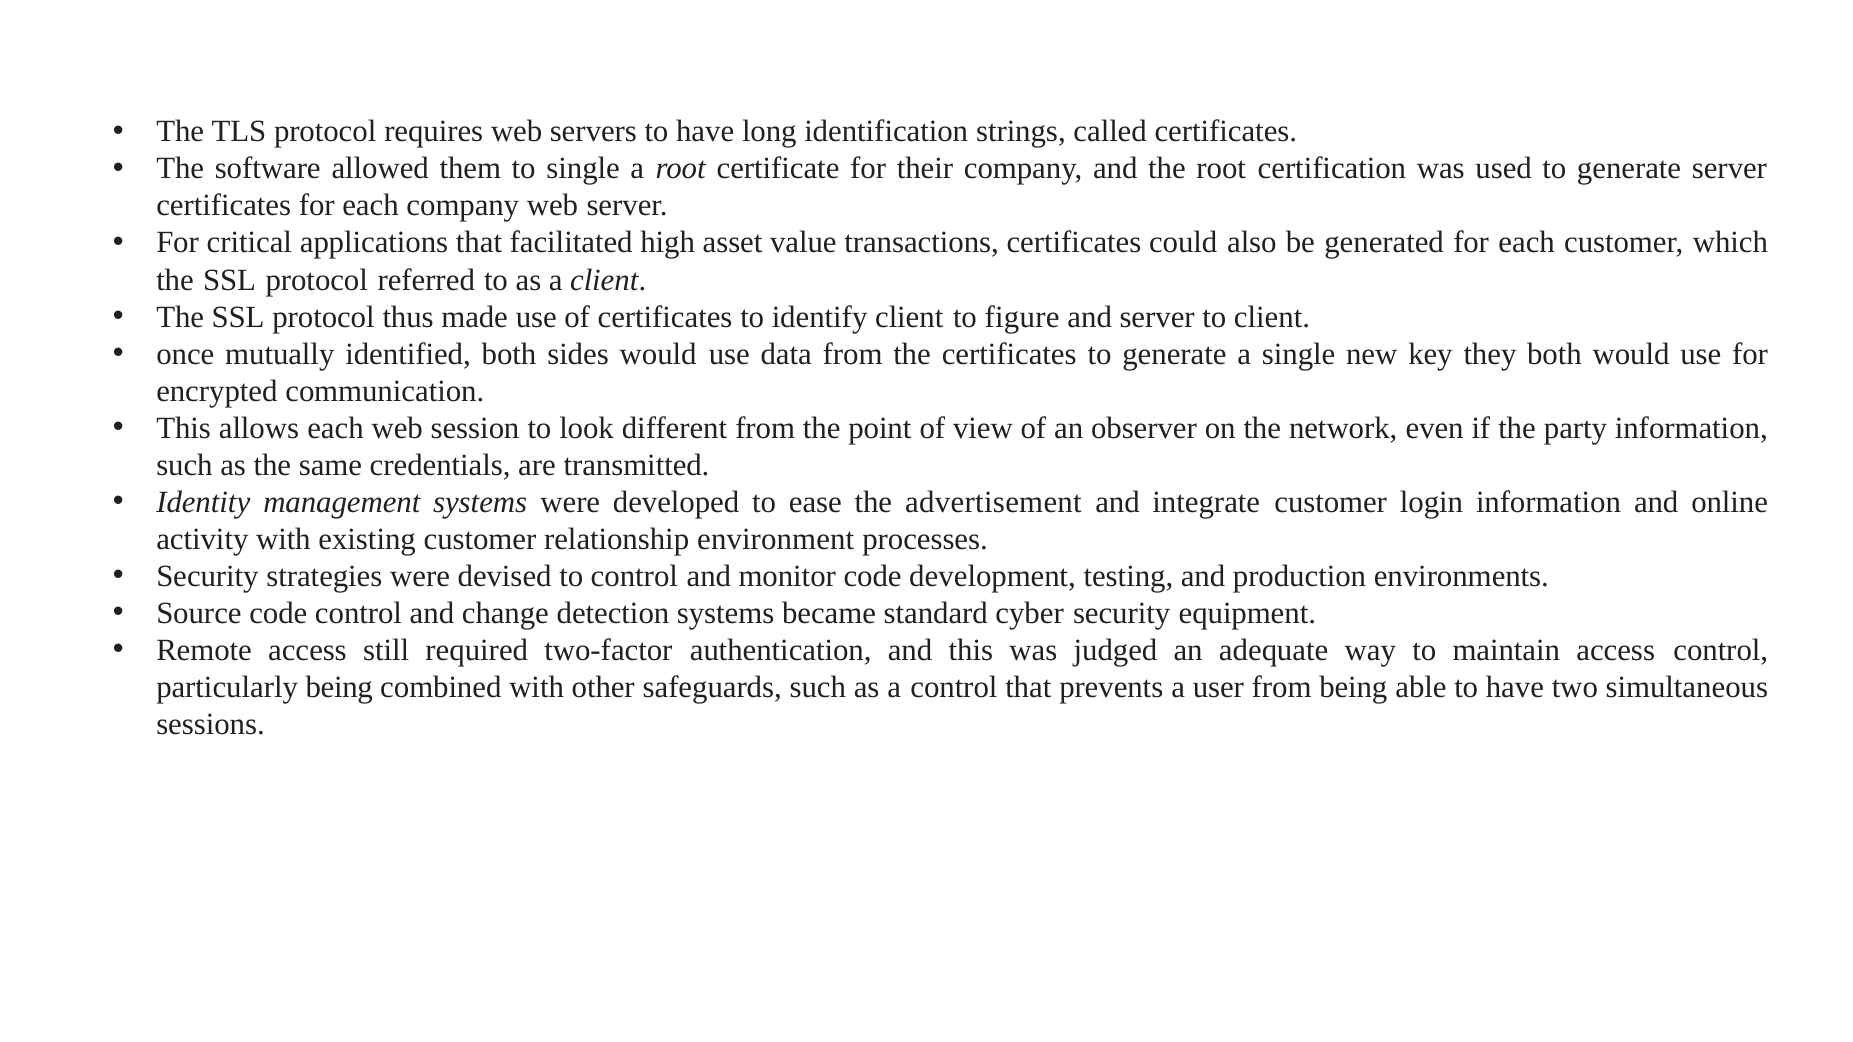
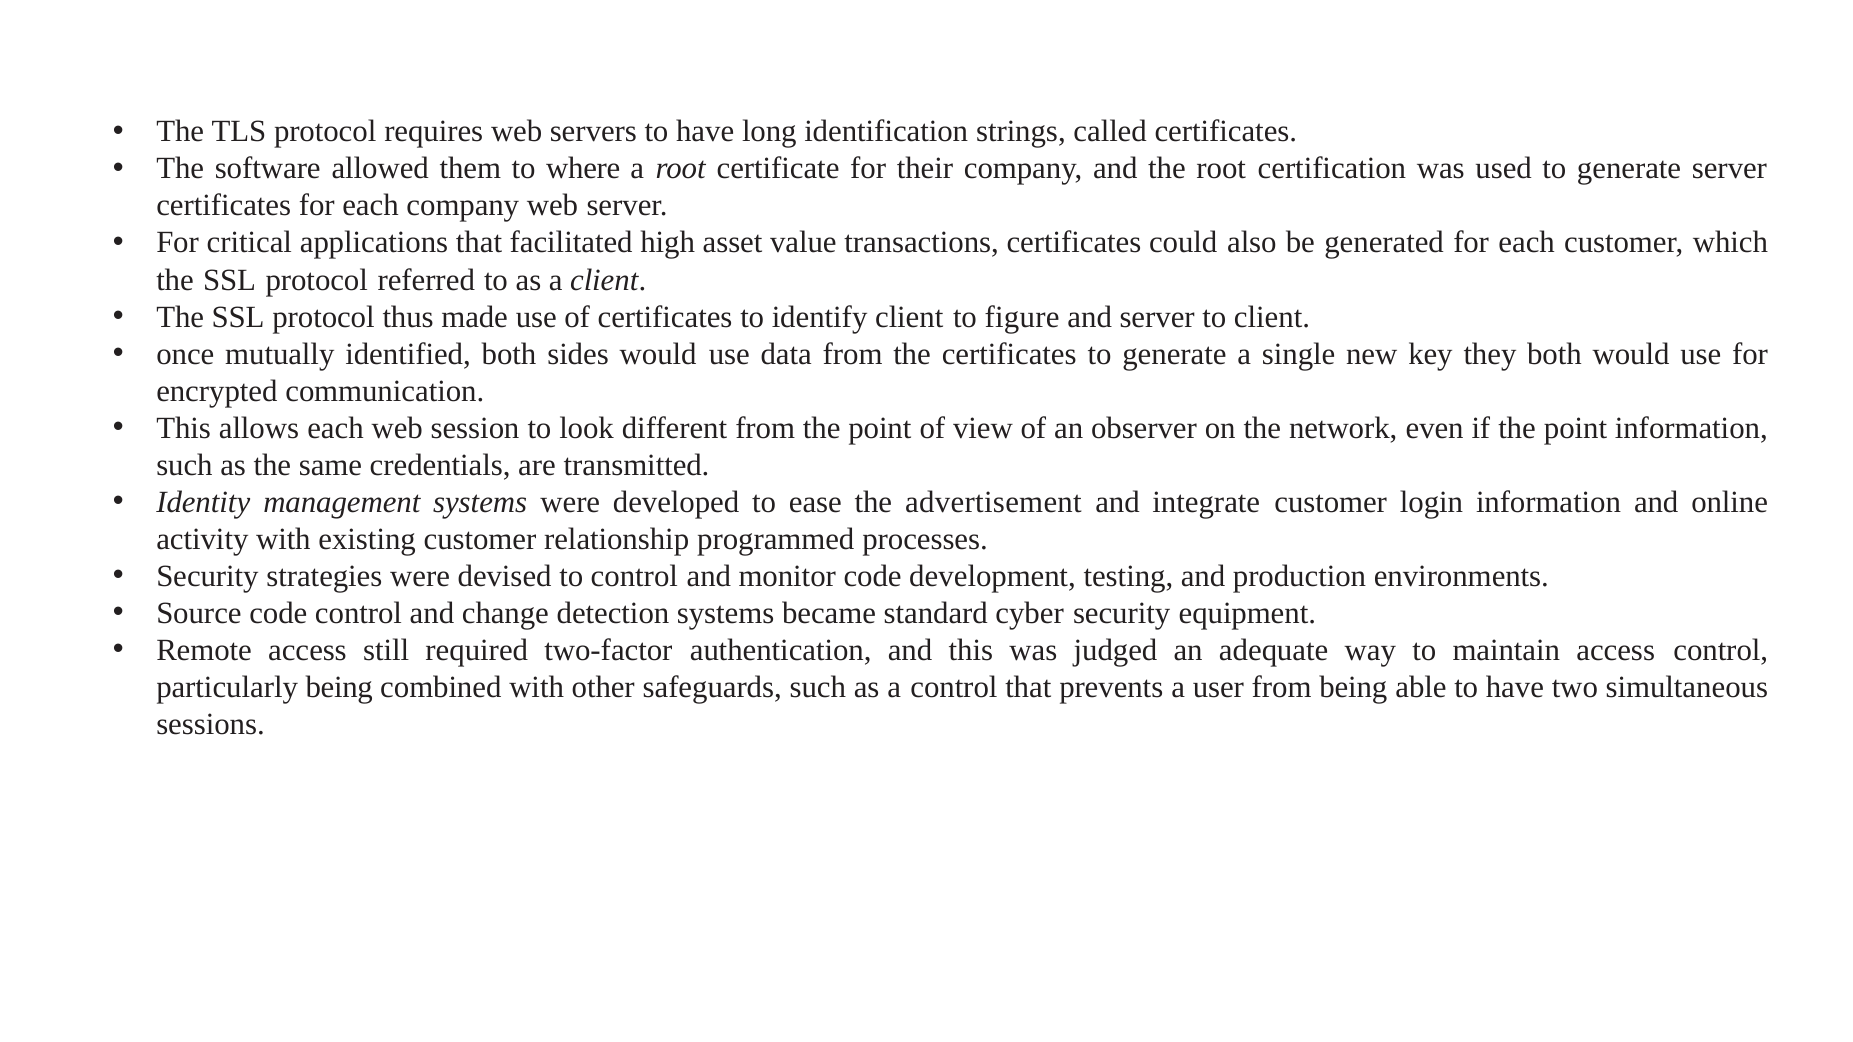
to single: single -> where (583, 169)
if the party: party -> point (1575, 428)
environment: environment -> programmed (776, 539)
